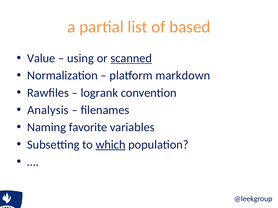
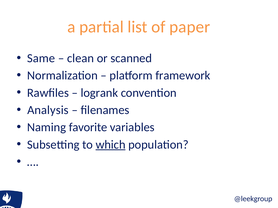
based: based -> paper (190, 27)
Value: Value -> Same (41, 58)
using: using -> clean (81, 58)
scanned underline: present -> none (131, 58)
markdown: markdown -> framework (183, 76)
